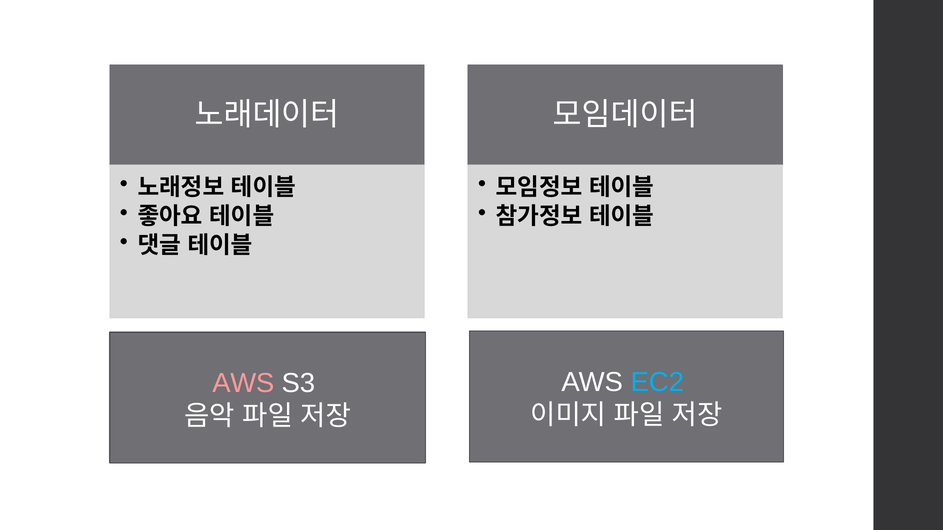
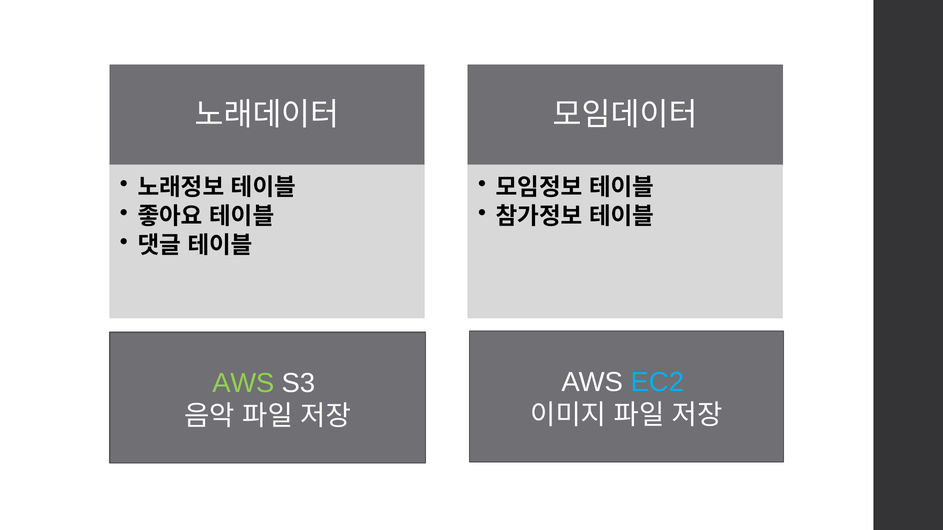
AWS colour: pink -> light green (243, 383)
